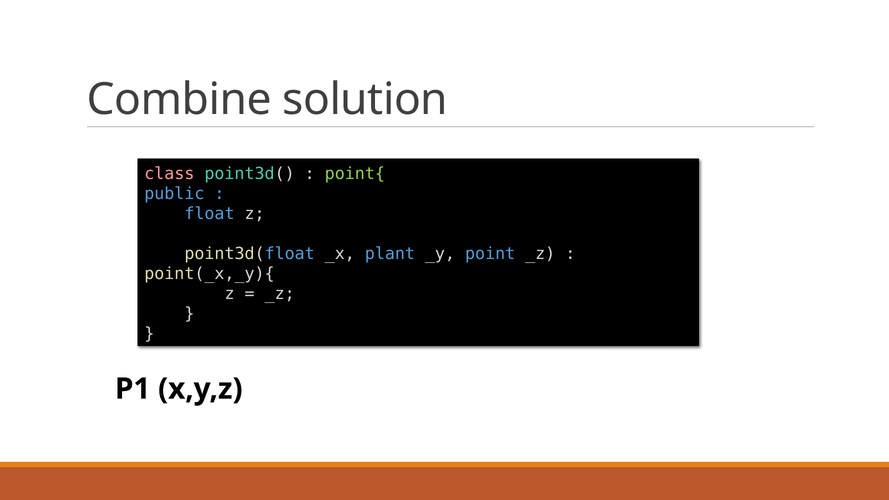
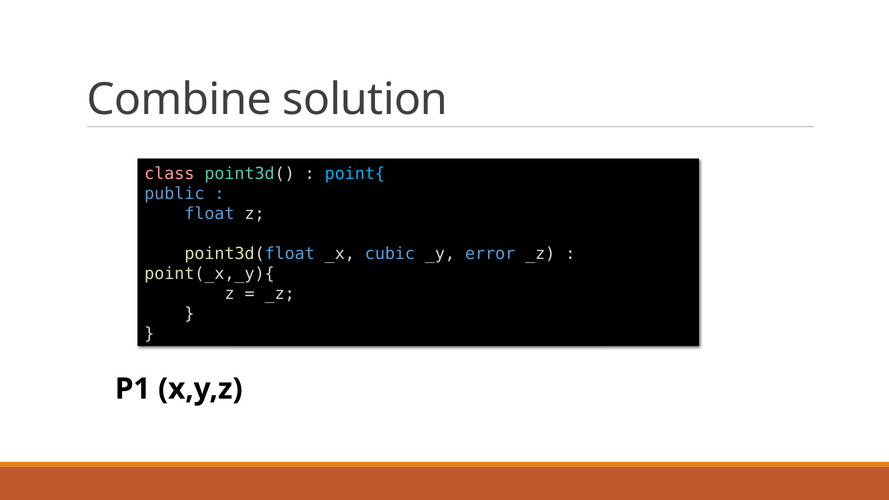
point{ colour: light green -> light blue (355, 174)
plant: plant -> cubic (390, 254)
point: point -> error (490, 254)
